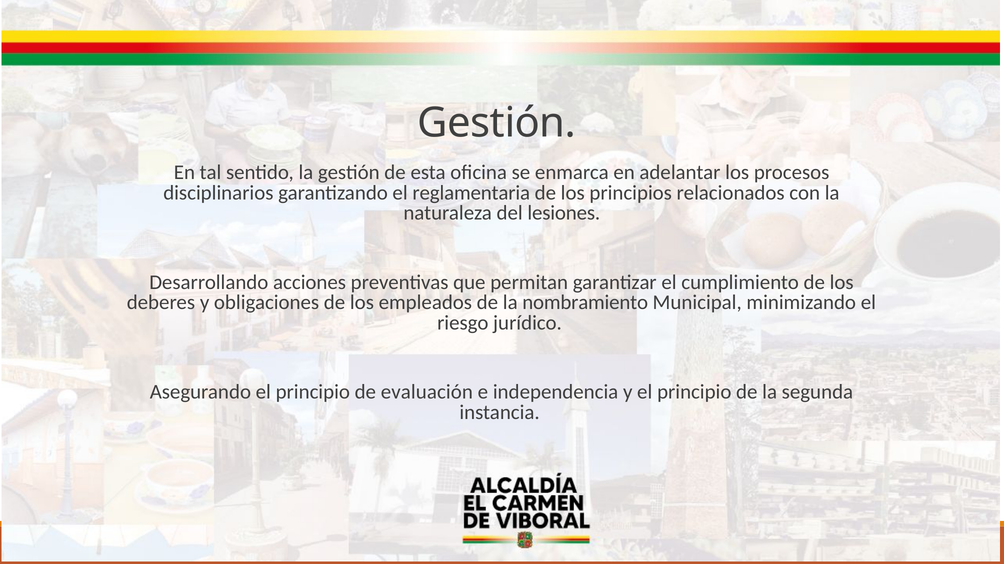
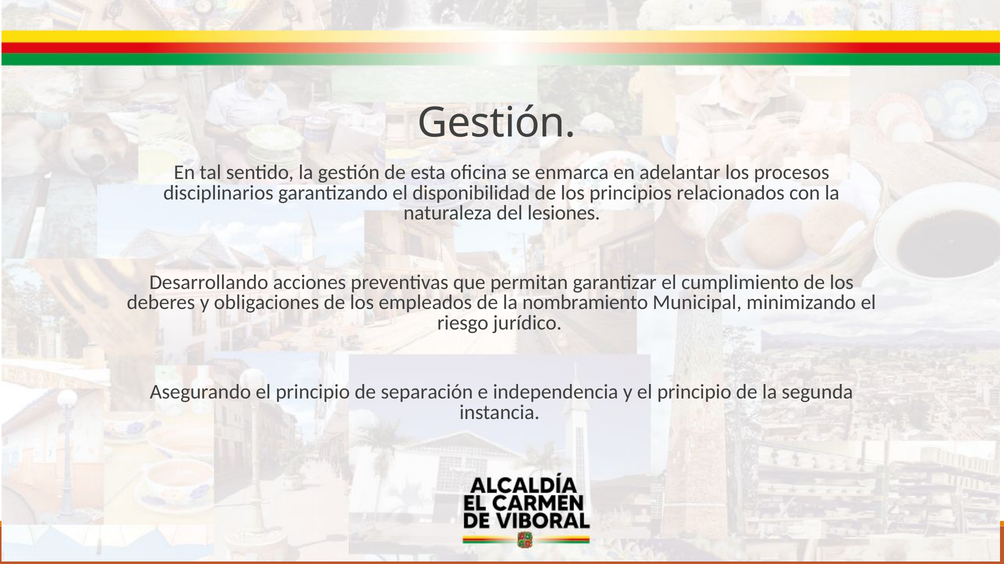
reglamentaria: reglamentaria -> disponibilidad (471, 193)
evaluación: evaluación -> separación (427, 392)
